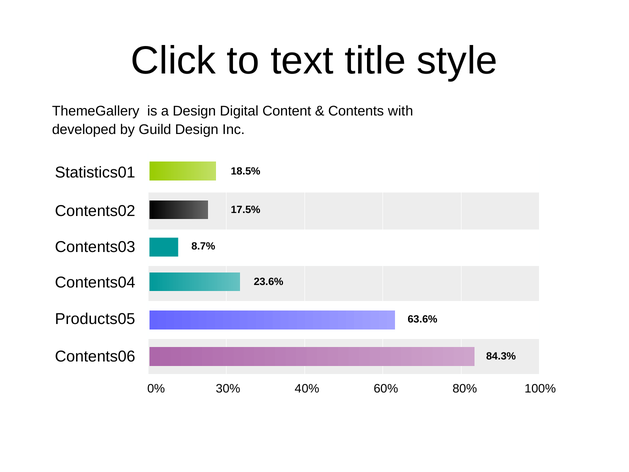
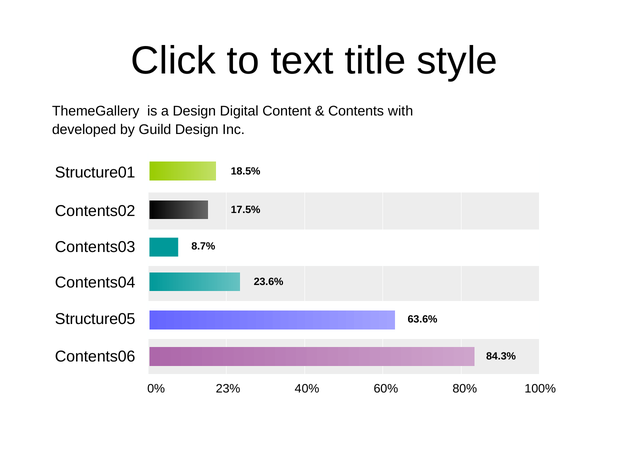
Statistics01: Statistics01 -> Structure01 (95, 172)
Products05: Products05 -> Structure05 (95, 319)
30%: 30% -> 23% (228, 389)
